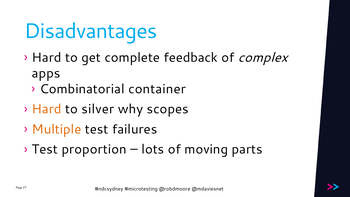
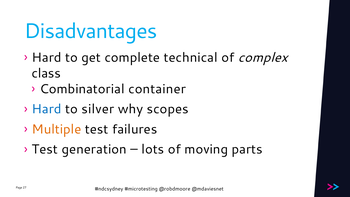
feedback: feedback -> technical (191, 57)
apps: apps -> class (46, 73)
Hard colour: orange -> blue (47, 109)
proportion: proportion -> generation (94, 149)
